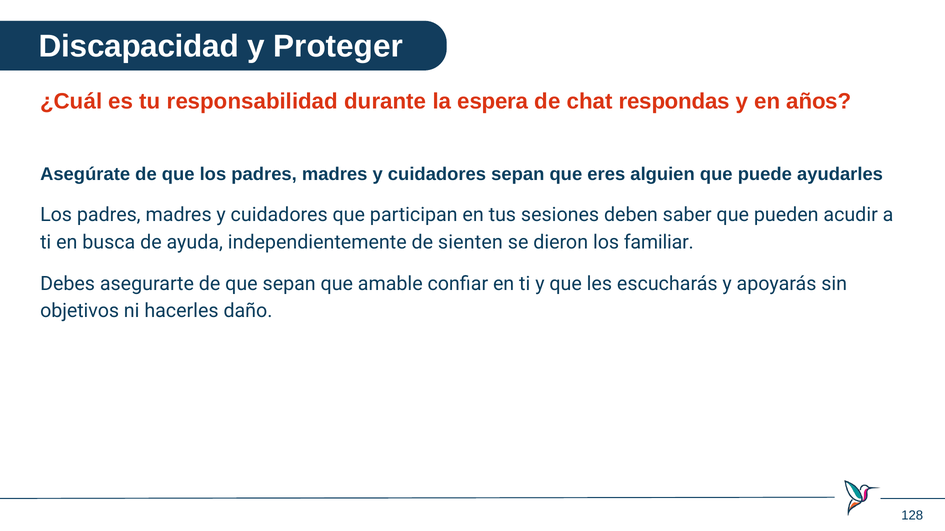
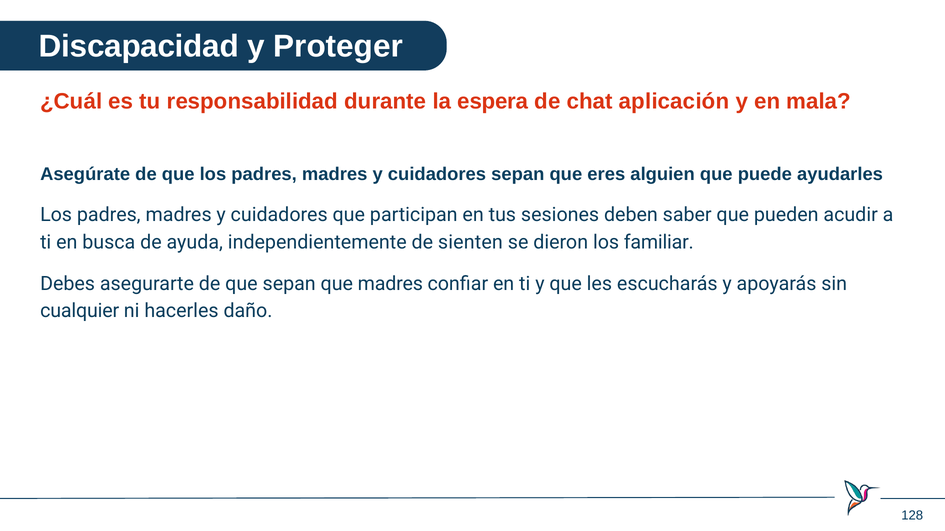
respondas: respondas -> aplicación (674, 101)
años: años -> mala (819, 101)
que amable: amable -> madres (390, 284)
objetivos: objetivos -> cualquier (80, 311)
